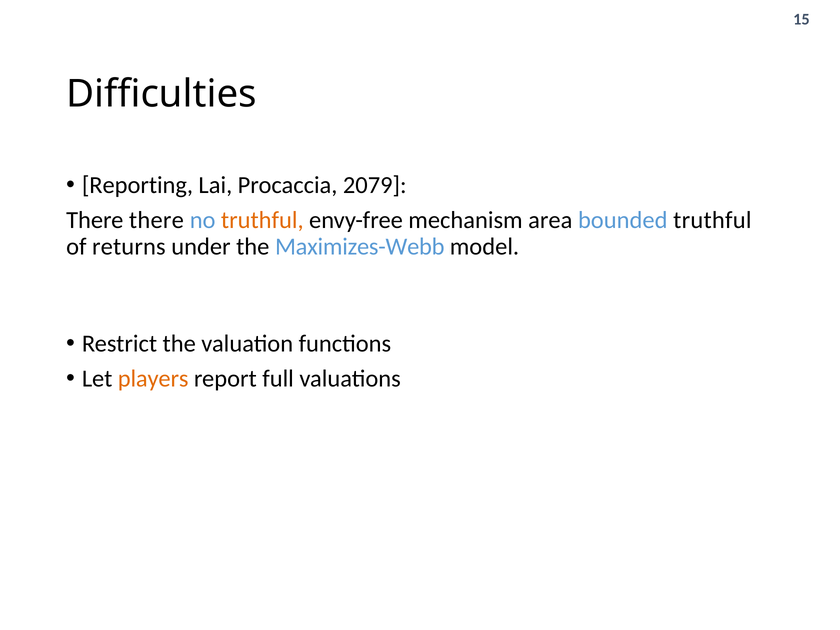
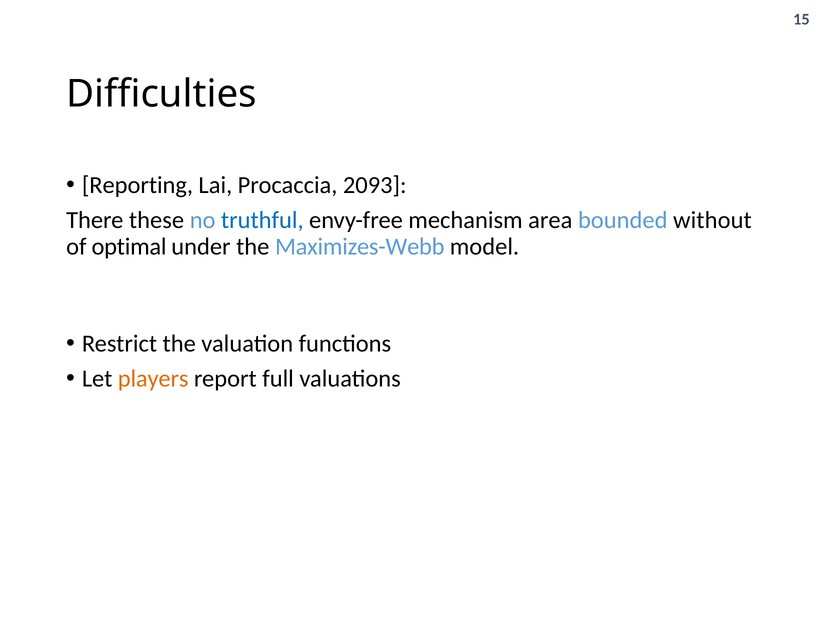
2079: 2079 -> 2093 (375, 185)
There there: there -> these (157, 220)
truthful colour: orange -> blue (262, 220)
bounded truthful: truthful -> without (712, 220)
returns: returns -> optimal (129, 247)
